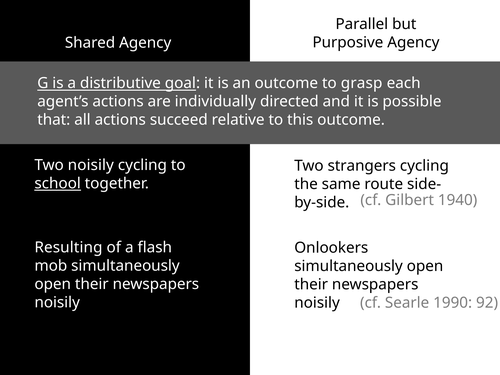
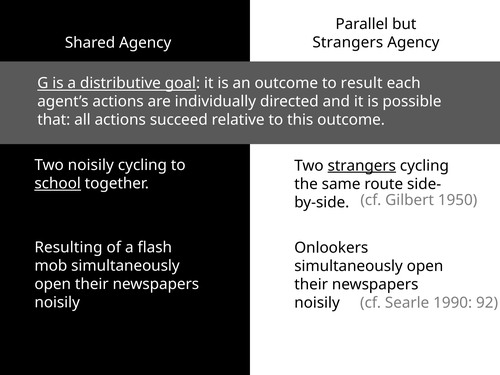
Purposive: Purposive -> Strangers (348, 42)
grasp: grasp -> result (362, 83)
strangers underline: none -> present (362, 166)
1940: 1940 -> 1950 (458, 200)
